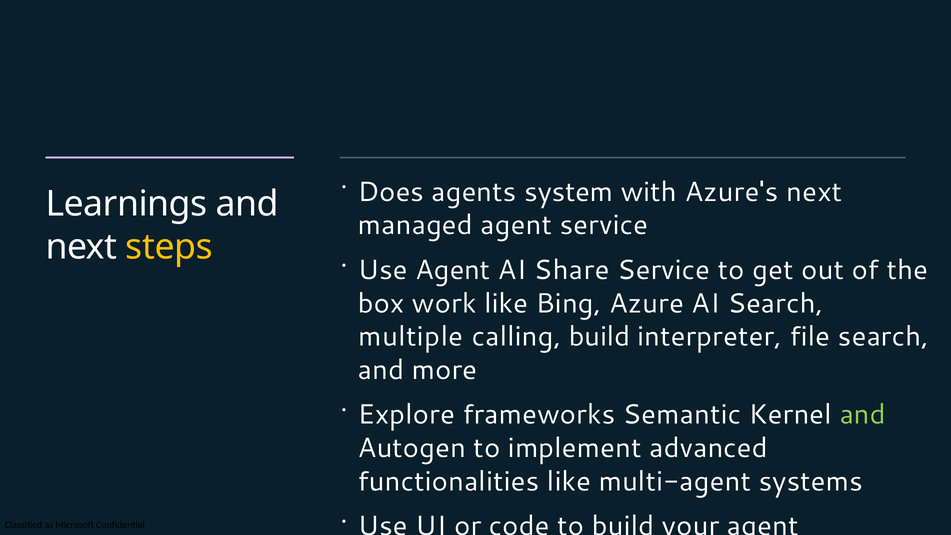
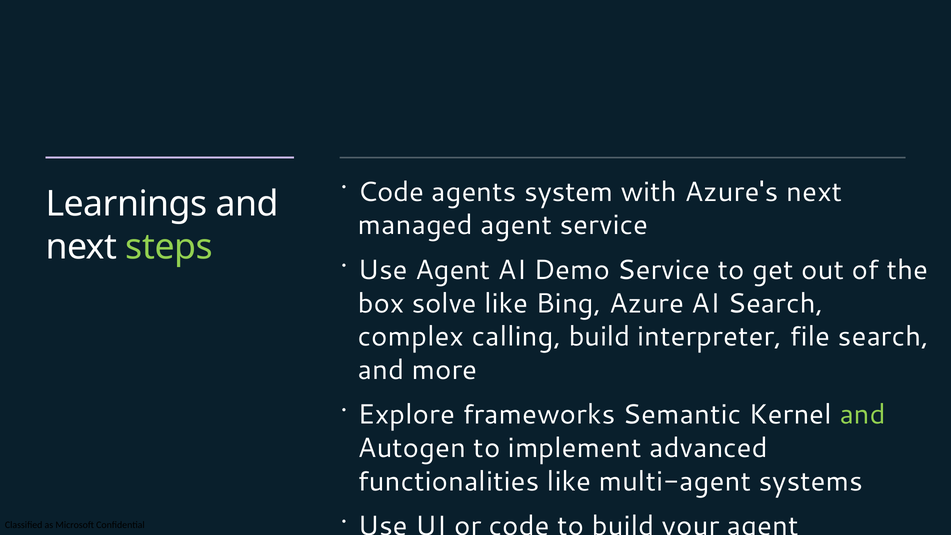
Does: Does -> Code (391, 192)
steps colour: yellow -> light green (169, 247)
Share: Share -> Demo (572, 270)
work: work -> solve (444, 303)
multiple: multiple -> complex (411, 337)
